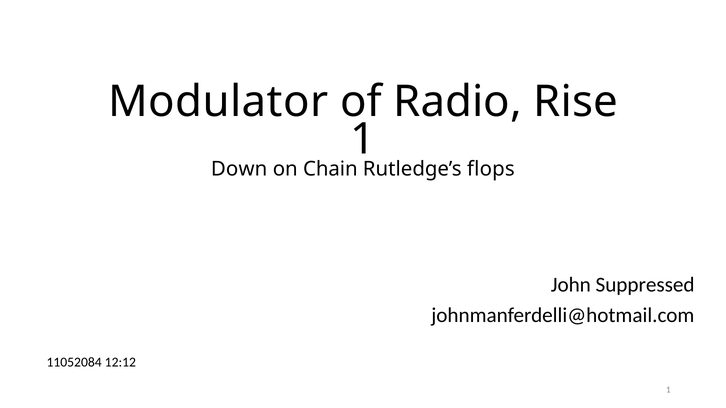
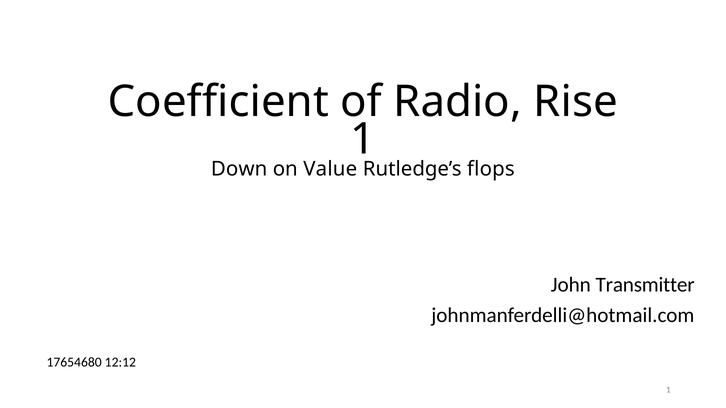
Modulator: Modulator -> Coefficient (218, 102)
Chain: Chain -> Value (330, 169)
Suppressed: Suppressed -> Transmitter (645, 285)
11052084: 11052084 -> 17654680 (74, 363)
